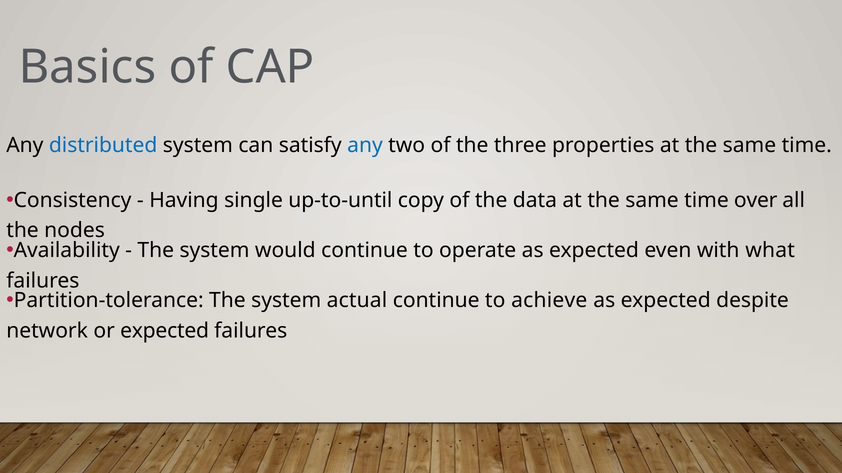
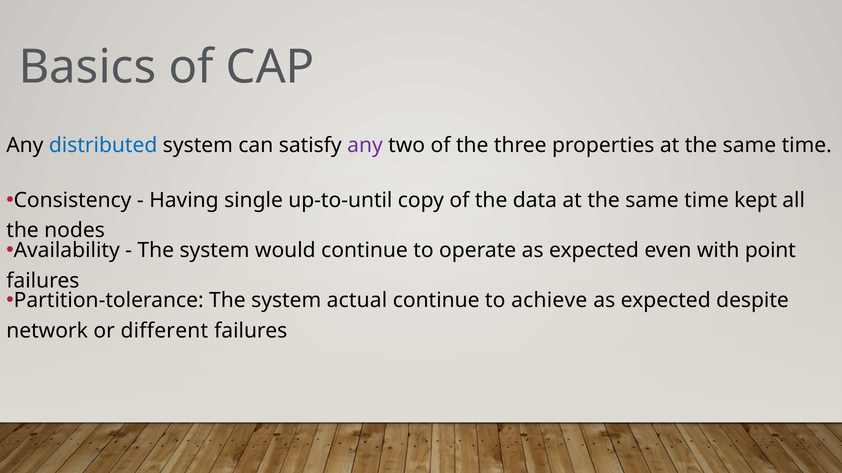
any colour: blue -> purple (365, 145)
over: over -> kept (756, 200)
what: what -> point (770, 251)
or expected: expected -> different (164, 331)
